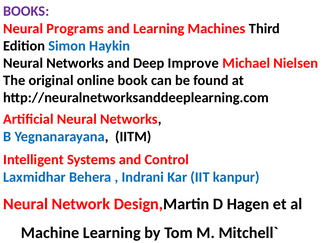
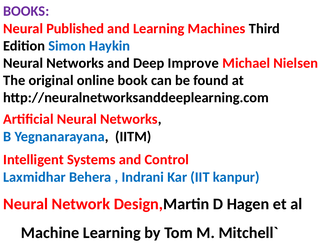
Programs: Programs -> Published (75, 29)
